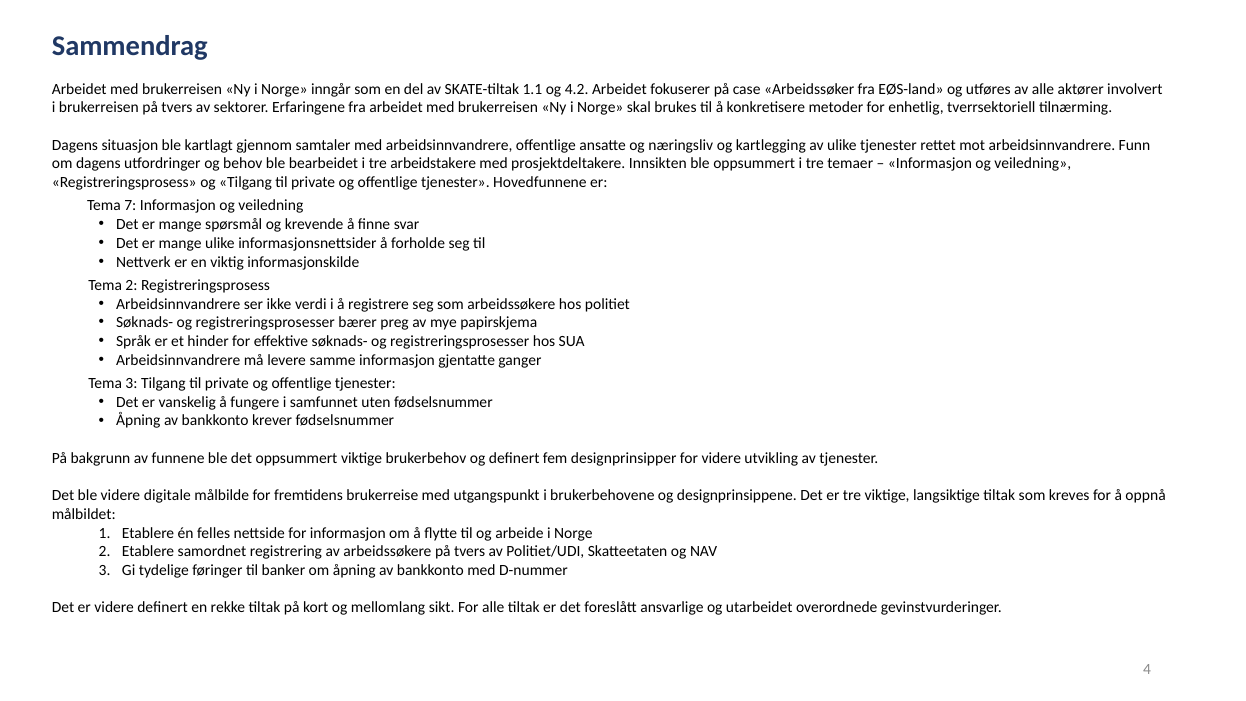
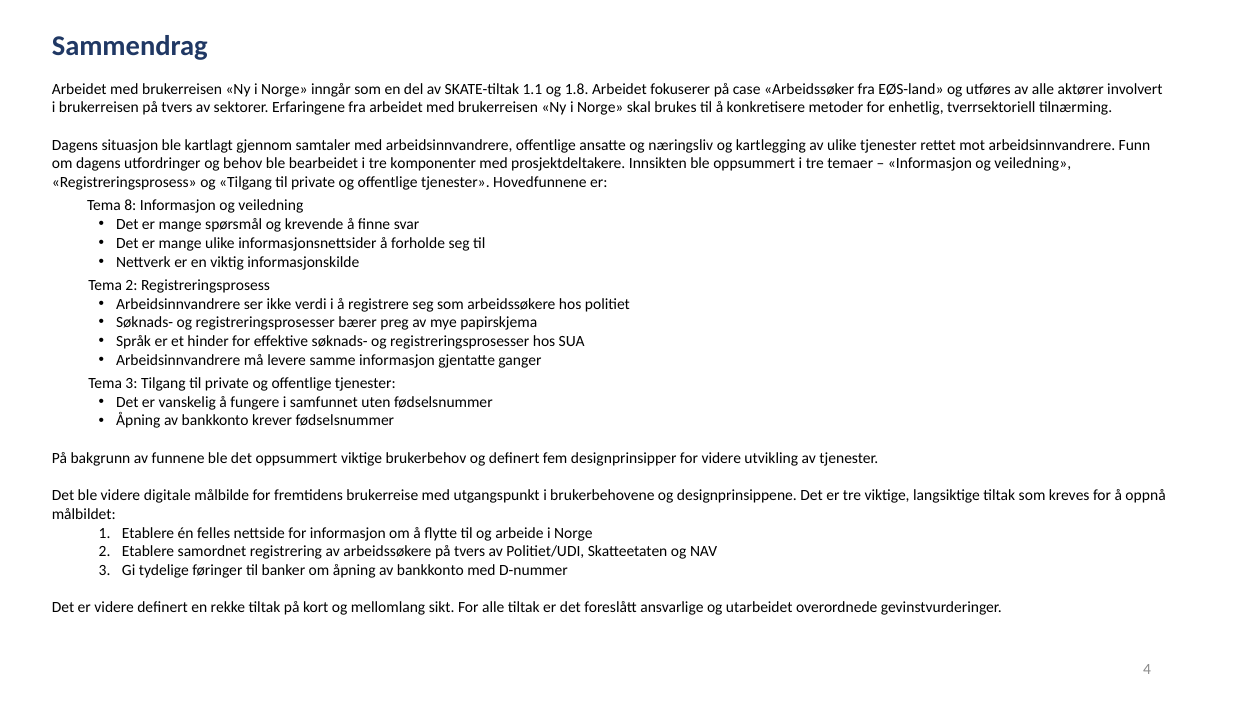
4.2: 4.2 -> 1.8 (577, 89)
arbeidstakere: arbeidstakere -> komponenter (433, 164)
7: 7 -> 8 (130, 206)
